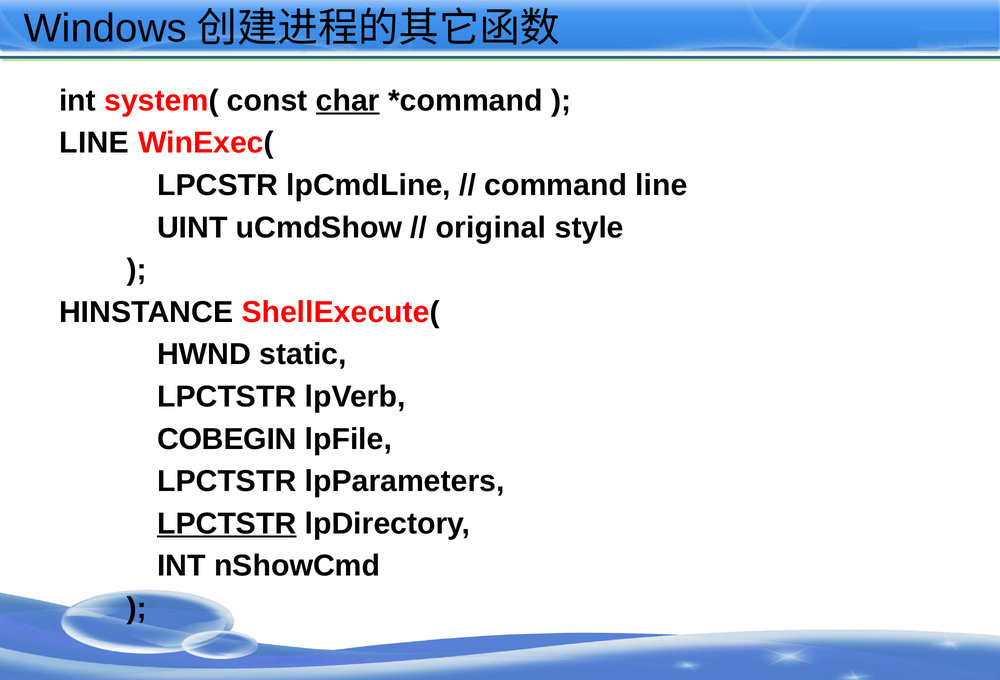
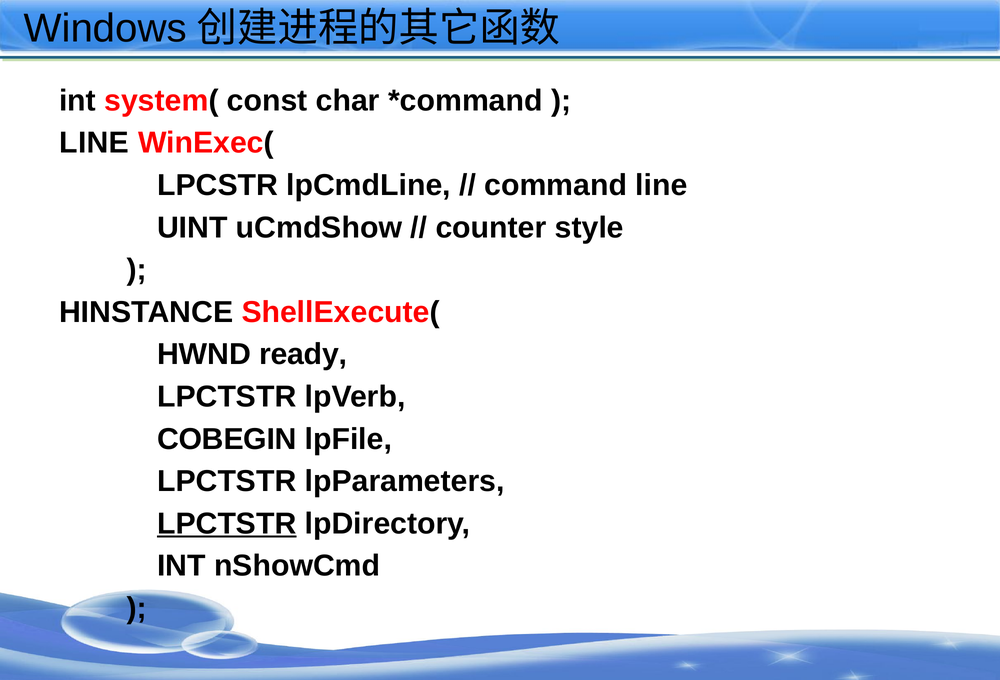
char underline: present -> none (348, 101)
original: original -> counter (491, 228)
static: static -> ready (303, 355)
